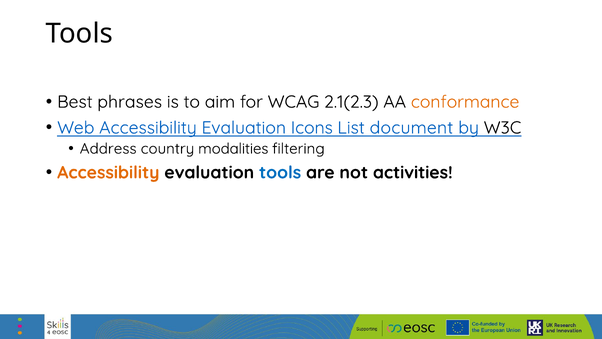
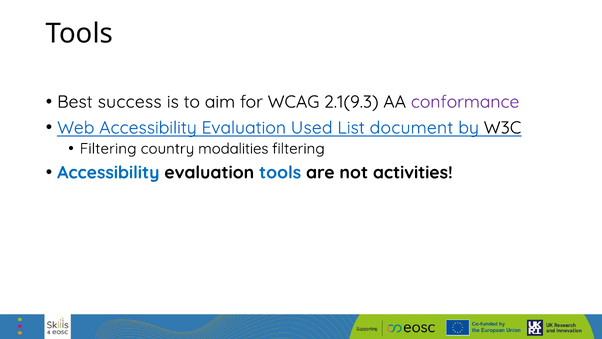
phrases: phrases -> success (130, 102)
2.1(2.3: 2.1(2.3 -> 2.1(9.3 (351, 102)
conformance colour: orange -> purple (465, 102)
Icons: Icons -> Used (312, 128)
Address: Address -> Filtering (108, 149)
Accessibility colour: orange -> blue (108, 172)
